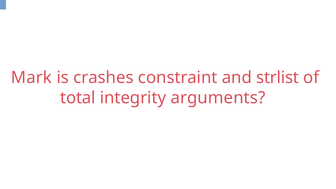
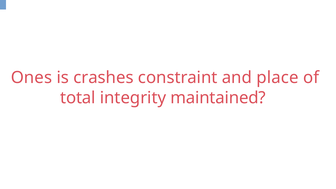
Mark: Mark -> Ones (31, 78)
strlist: strlist -> place (277, 78)
arguments: arguments -> maintained (218, 98)
